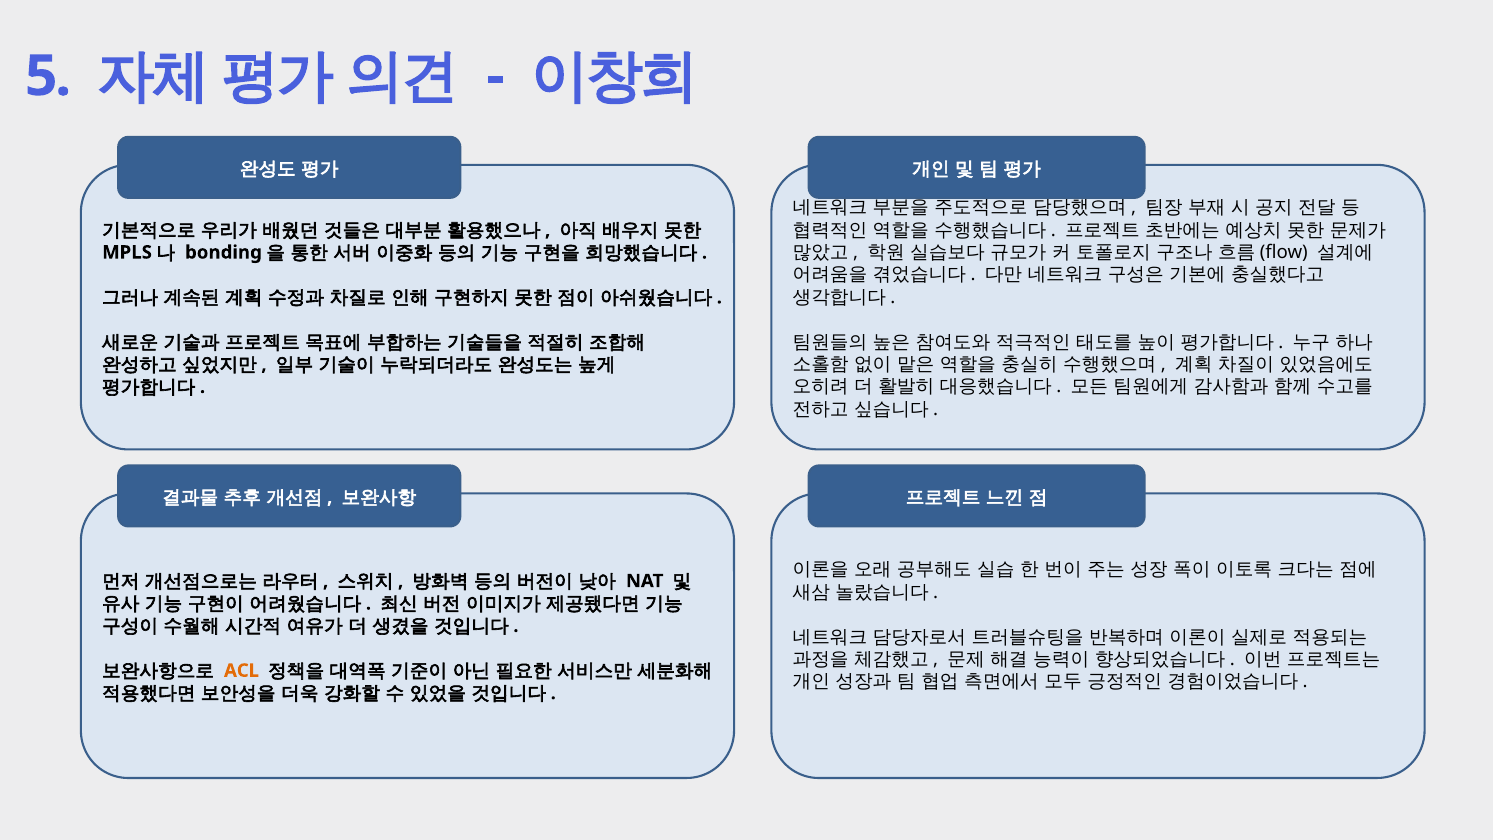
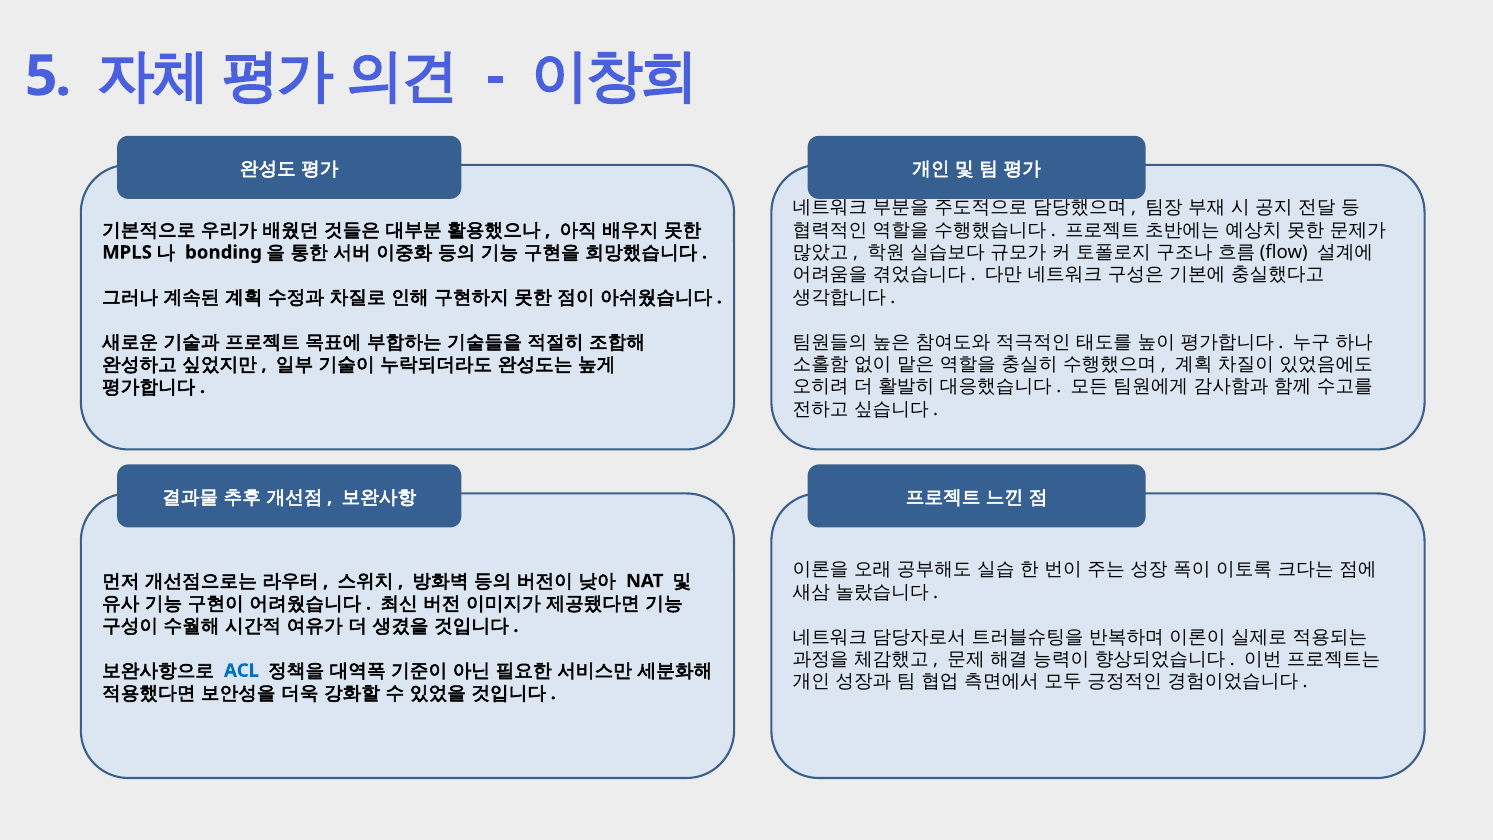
ACL colour: orange -> blue (242, 670)
